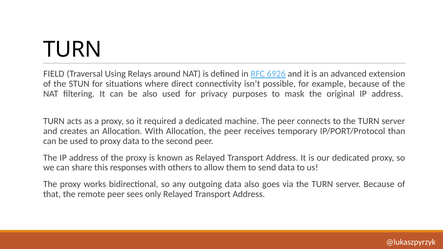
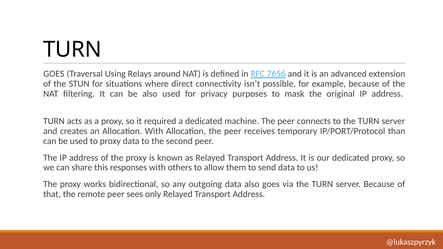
FIELD: FIELD -> GOES (54, 74)
6926: 6926 -> 7656 (276, 74)
